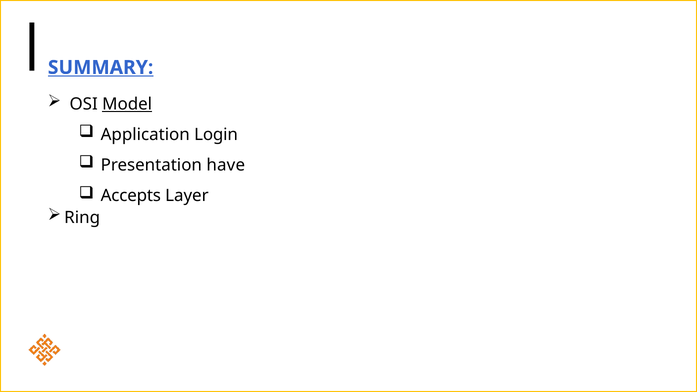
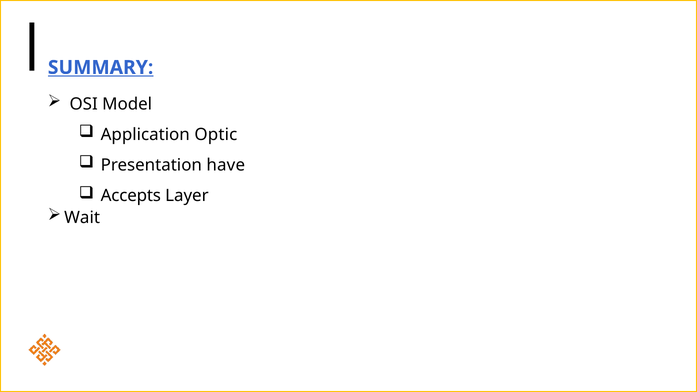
Model underline: present -> none (127, 104)
Login: Login -> Optic (216, 135)
Ring: Ring -> Wait (82, 217)
